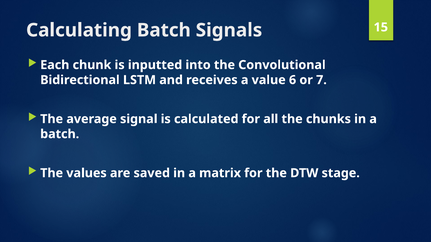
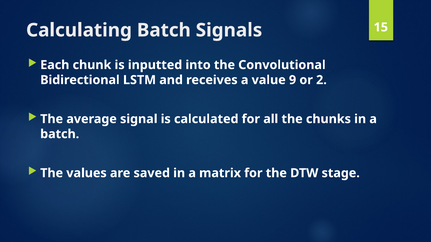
6: 6 -> 9 (293, 80)
7: 7 -> 2 (321, 80)
